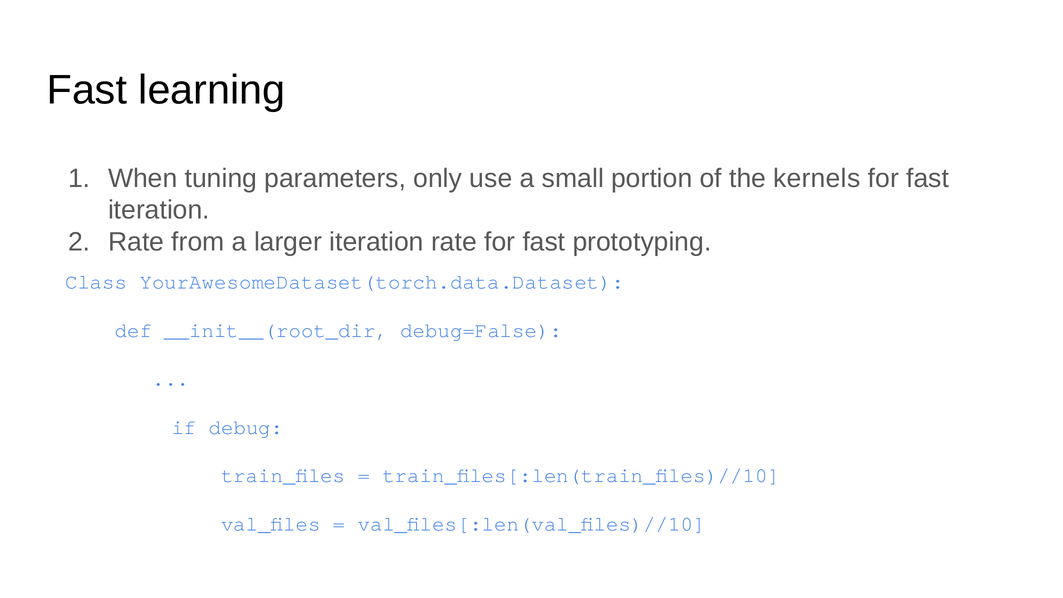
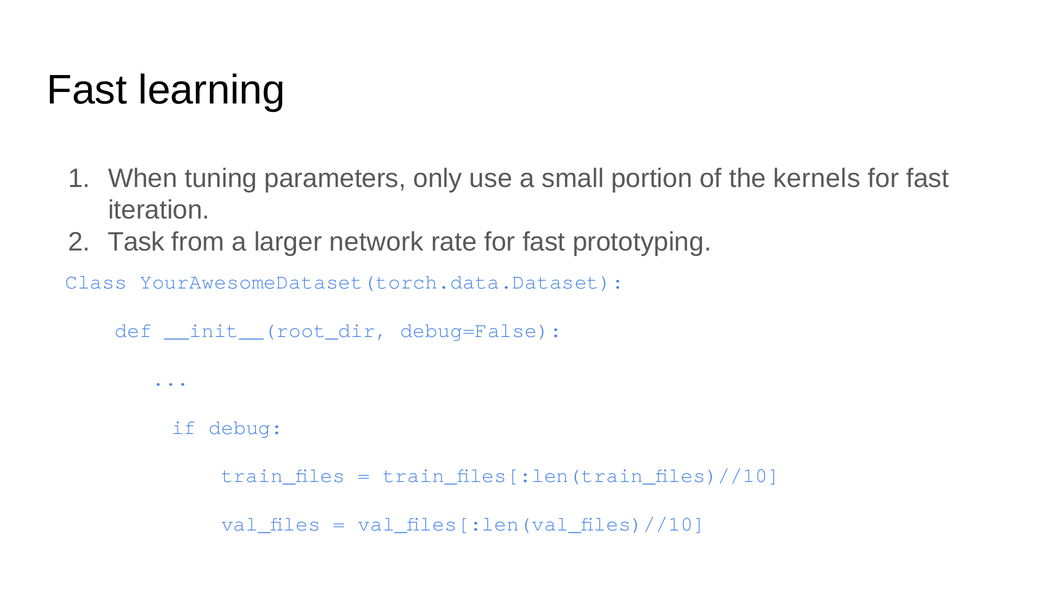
Rate: Rate -> Task (136, 242)
larger iteration: iteration -> network (376, 242)
